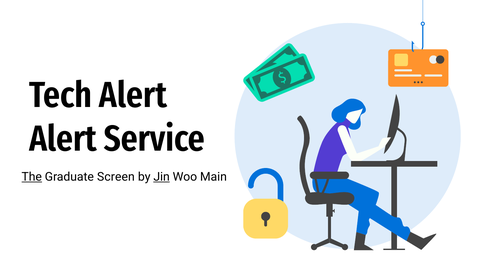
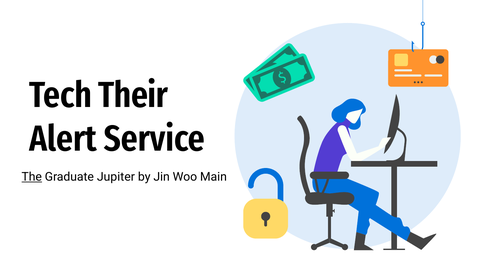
Tech Alert: Alert -> Their (133, 95)
Screen: Screen -> Jupiter (116, 177)
Jin underline: present -> none (162, 177)
